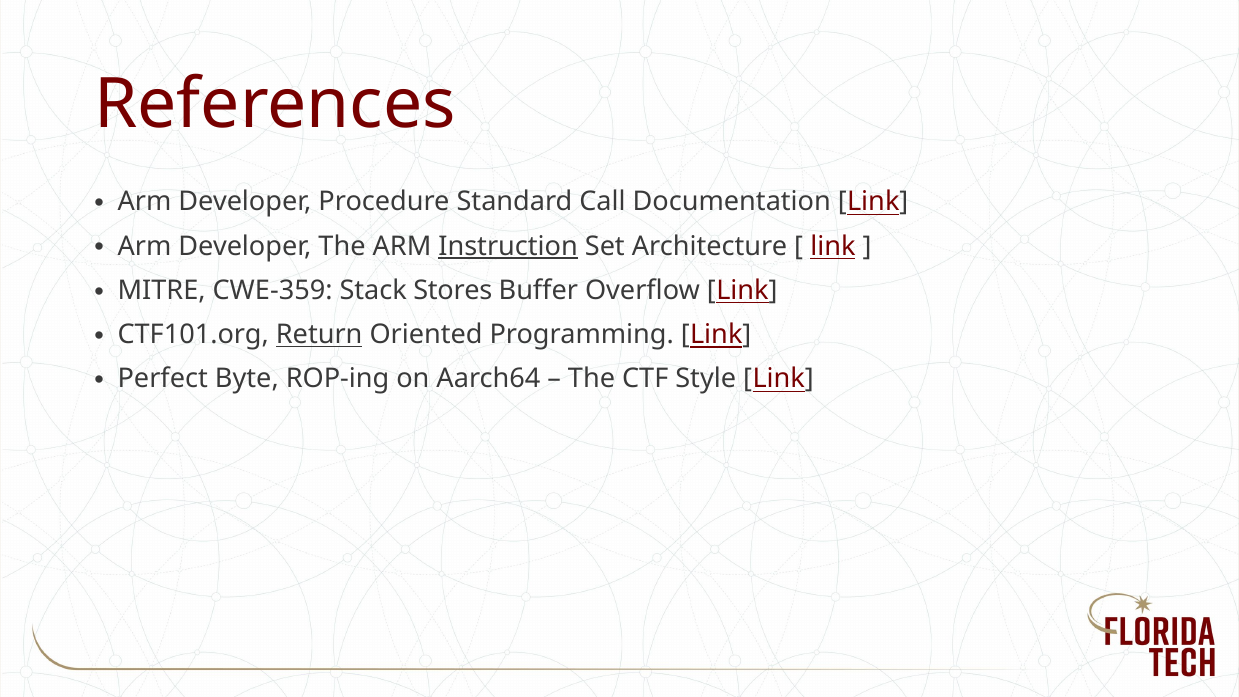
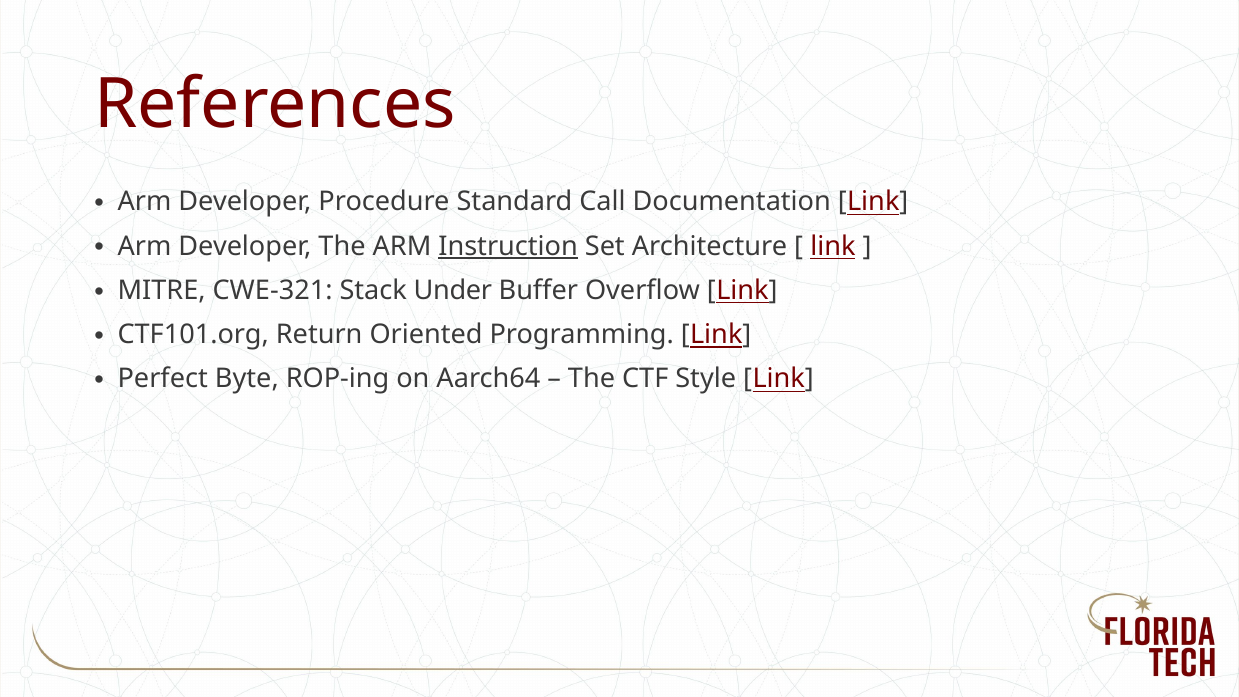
CWE-359: CWE-359 -> CWE-321 (273, 290)
Stores: Stores -> Under (453, 290)
Return underline: present -> none (319, 335)
